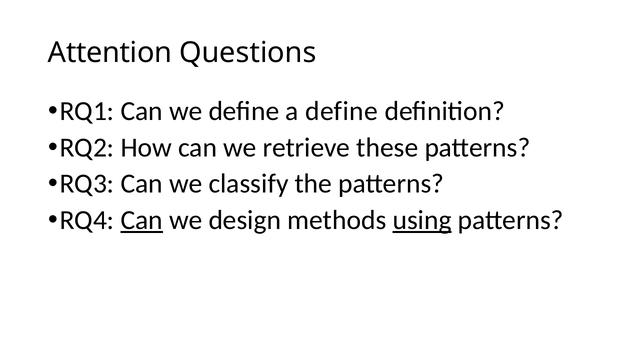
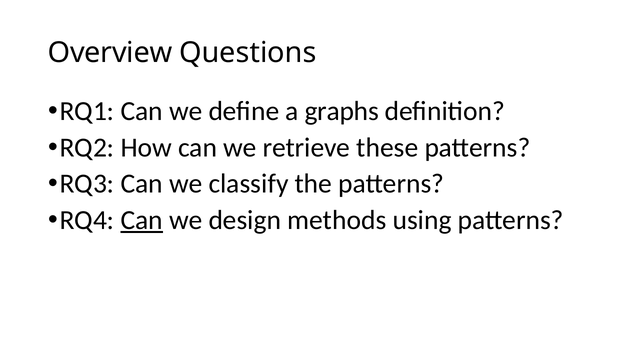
Attention: Attention -> Overview (110, 53)
a define: define -> graphs (342, 111)
using underline: present -> none (422, 220)
